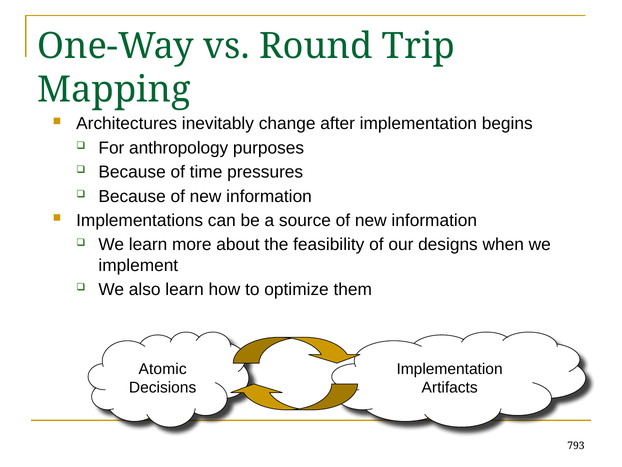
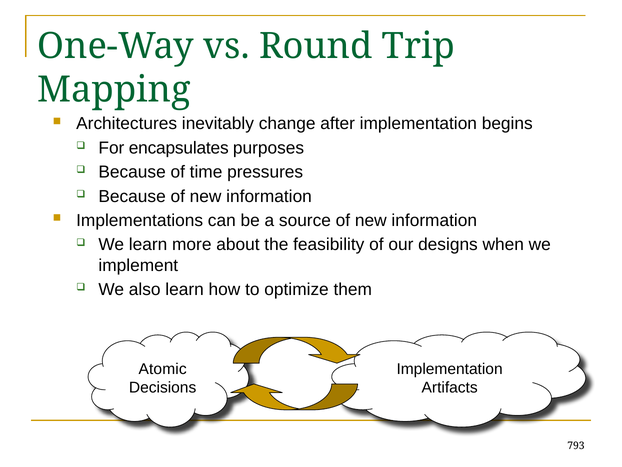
anthropology: anthropology -> encapsulates (179, 148)
